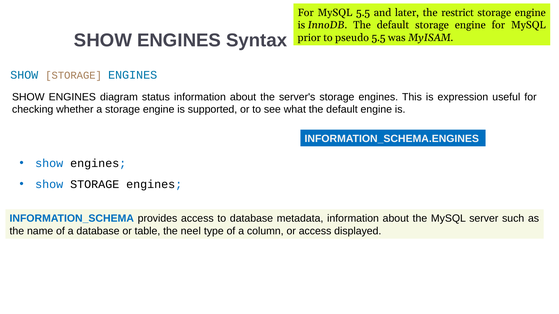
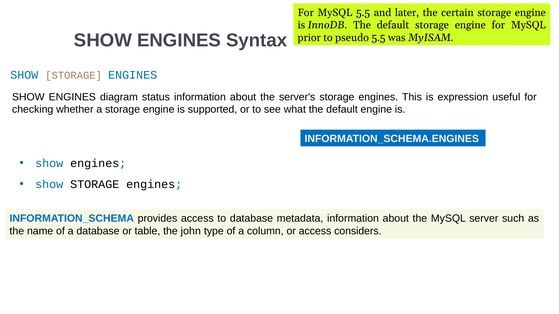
restrict: restrict -> certain (458, 13)
neel: neel -> john (191, 231)
displayed: displayed -> considers (358, 231)
